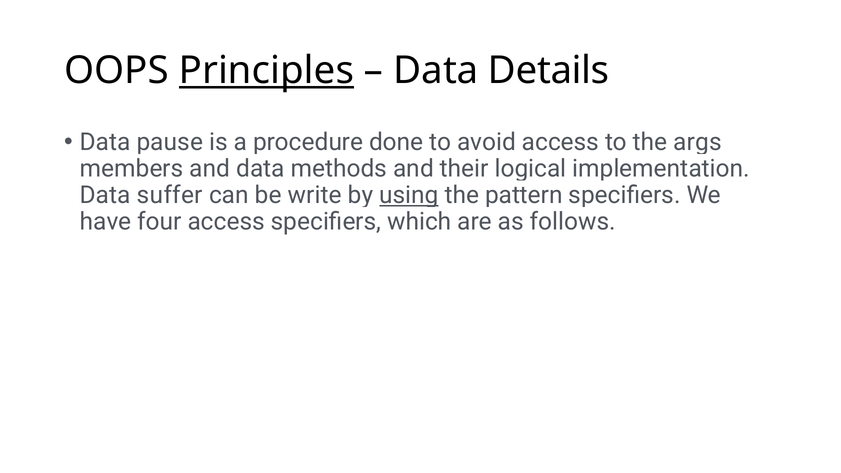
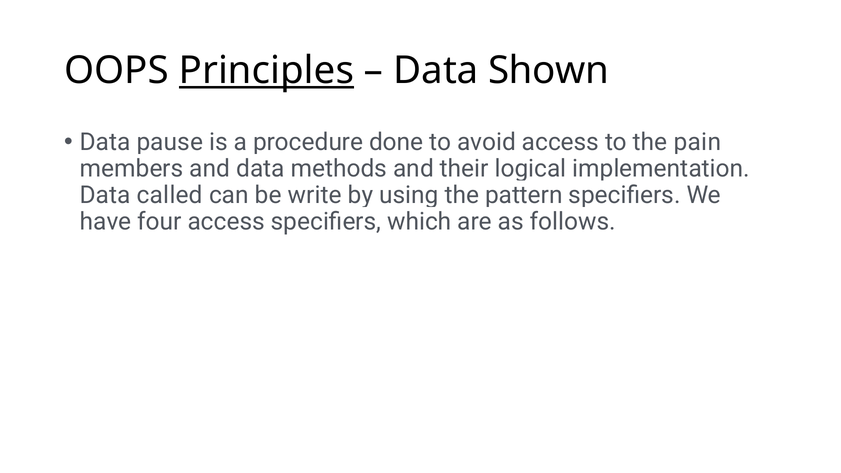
Details: Details -> Shown (549, 71)
args: args -> pain (698, 142)
suffer: suffer -> called (170, 195)
using underline: present -> none (409, 195)
